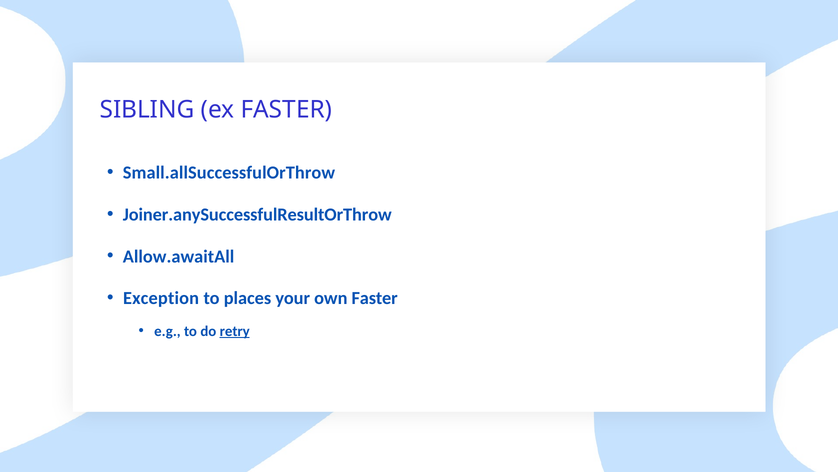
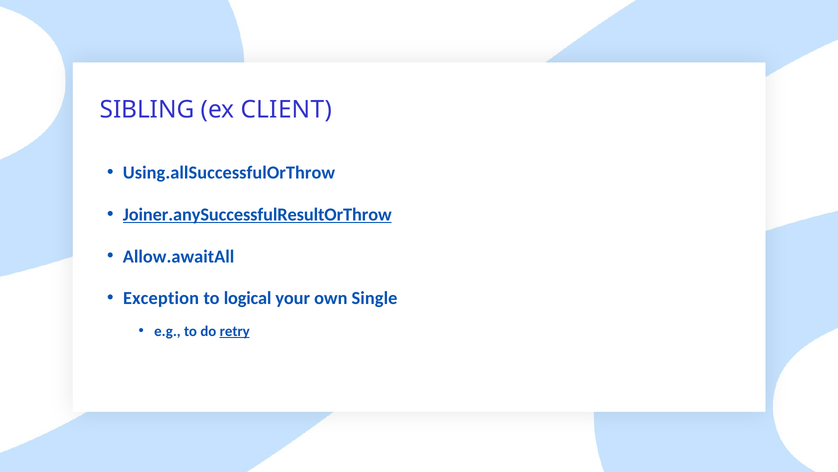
ex FASTER: FASTER -> CLIENT (286, 109)
Small.allSuccessfulOrThrow: Small.allSuccessfulOrThrow -> Using.allSuccessfulOrThrow (229, 173)
Joiner.anySuccessfulResultOrThrow underline: none -> present (257, 214)
places: places -> logical (248, 298)
own Faster: Faster -> Single (375, 298)
